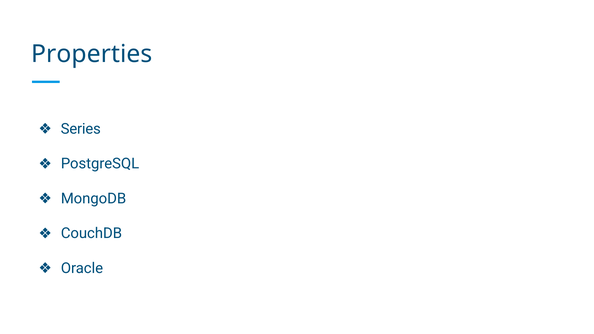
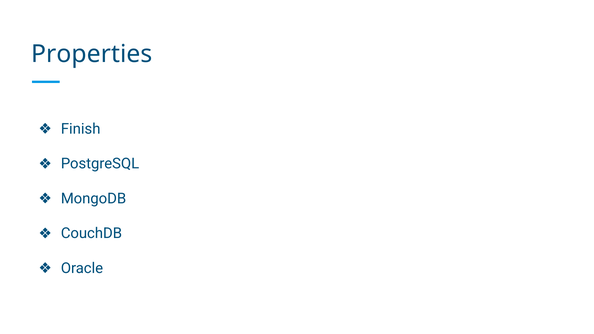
Series: Series -> Finish (81, 129)
